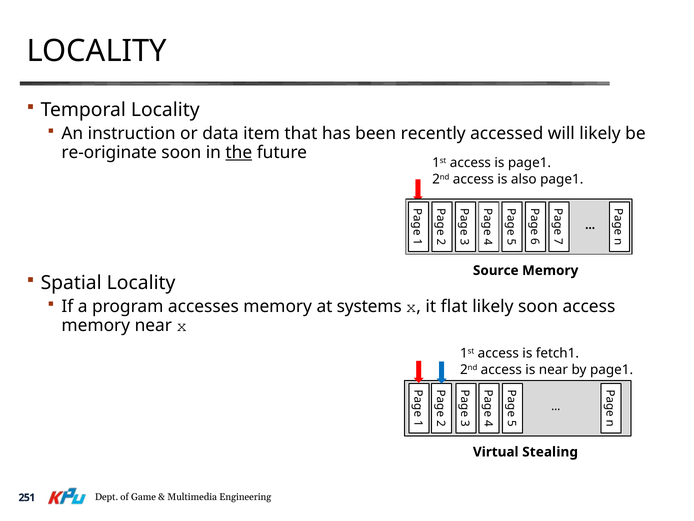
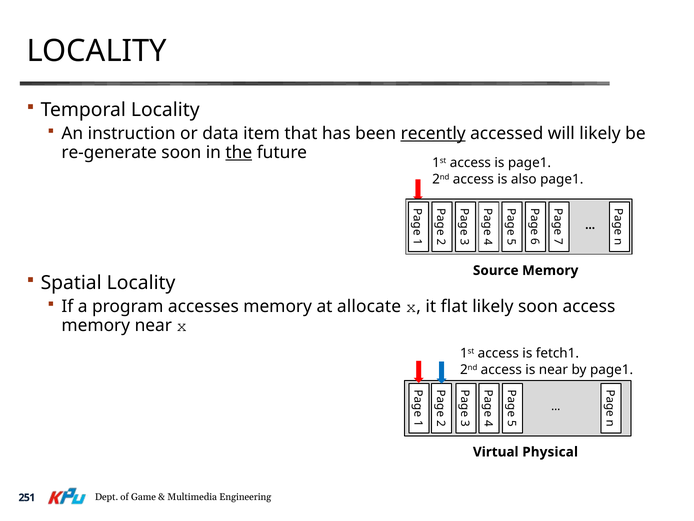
recently underline: none -> present (433, 133)
re-originate: re-originate -> re-generate (109, 152)
systems: systems -> allocate (369, 306)
Stealing: Stealing -> Physical (550, 452)
